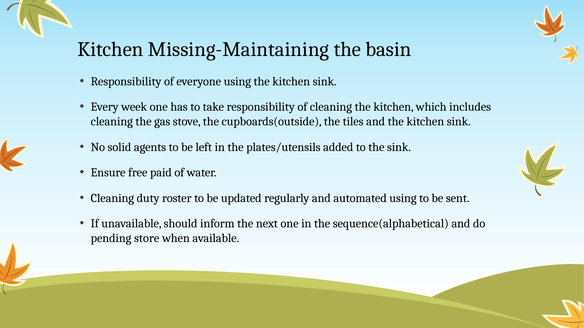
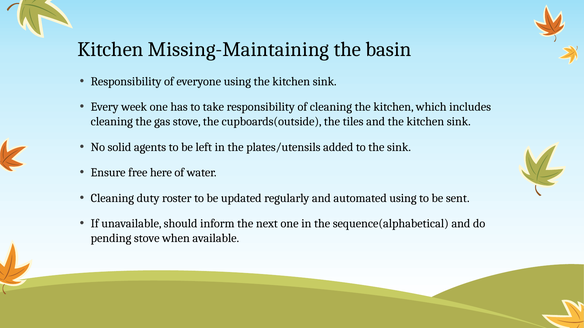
paid: paid -> here (161, 173)
pending store: store -> stove (147, 239)
